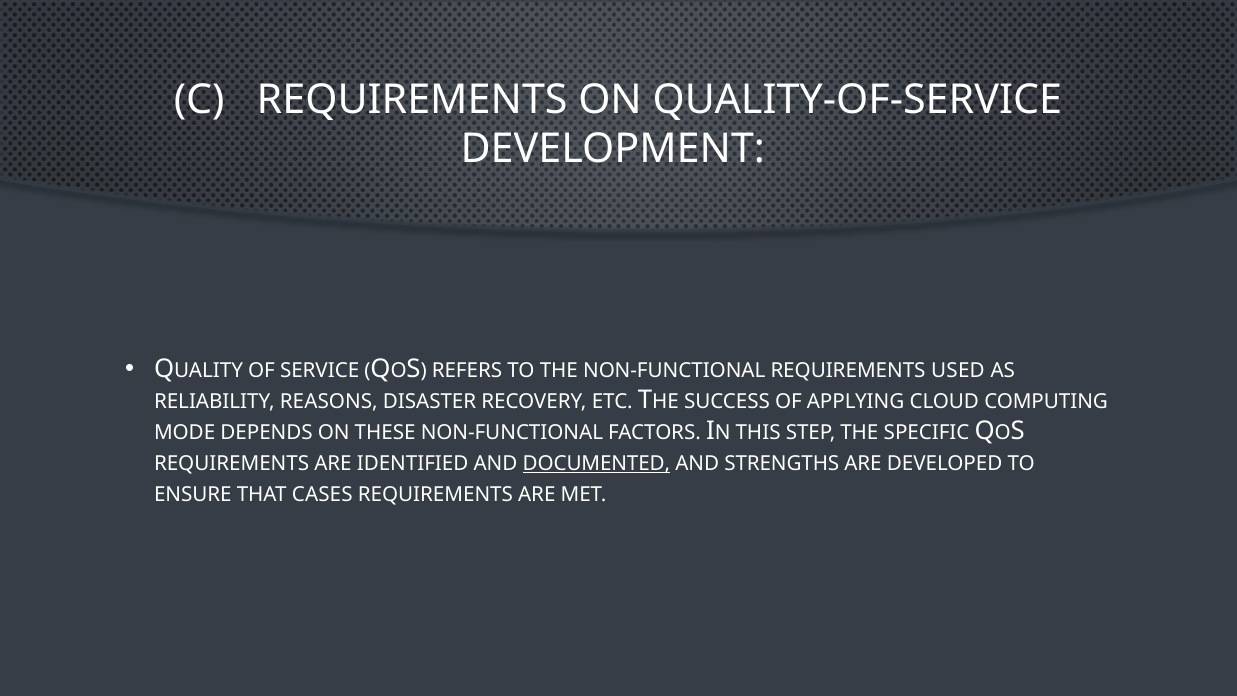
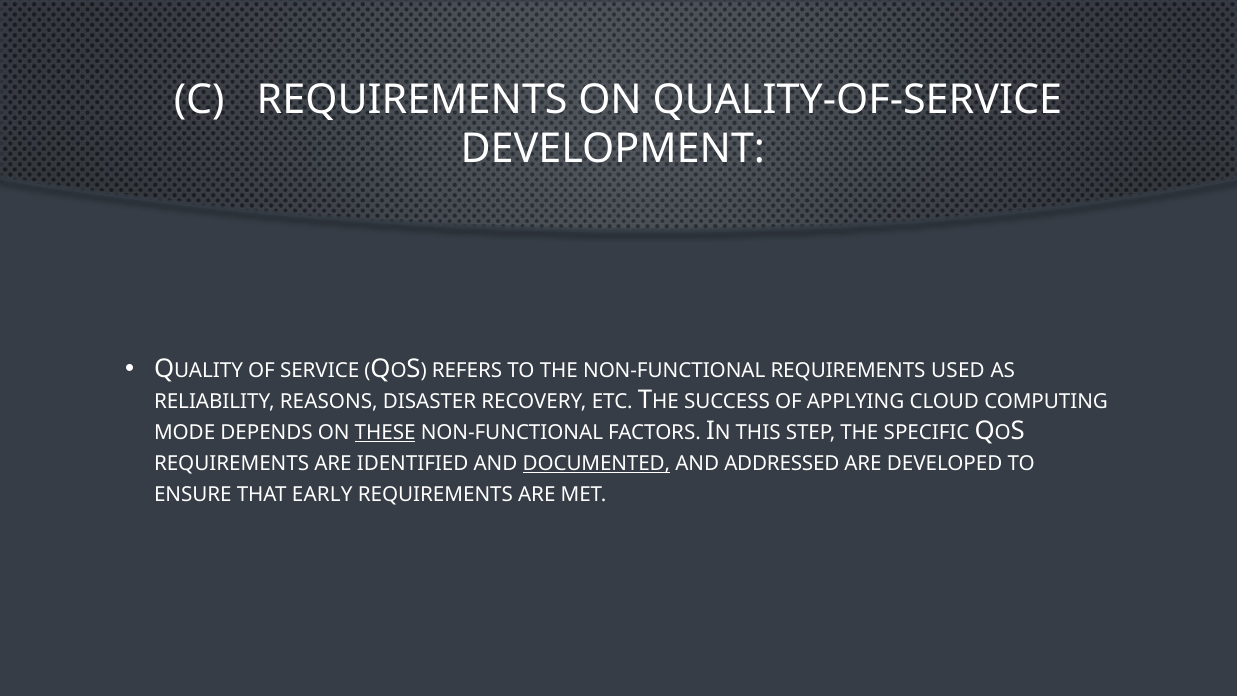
THESE underline: none -> present (385, 433)
STRENGTHS: STRENGTHS -> ADDRESSED (782, 464)
CASES: CASES -> EARLY (322, 495)
